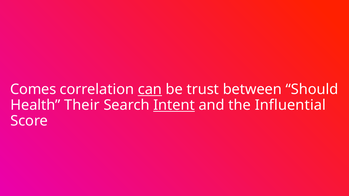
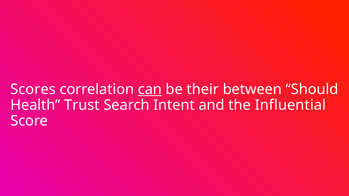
Comes: Comes -> Scores (33, 90)
trust: trust -> their (203, 90)
Their: Their -> Trust (82, 105)
Intent underline: present -> none (174, 105)
